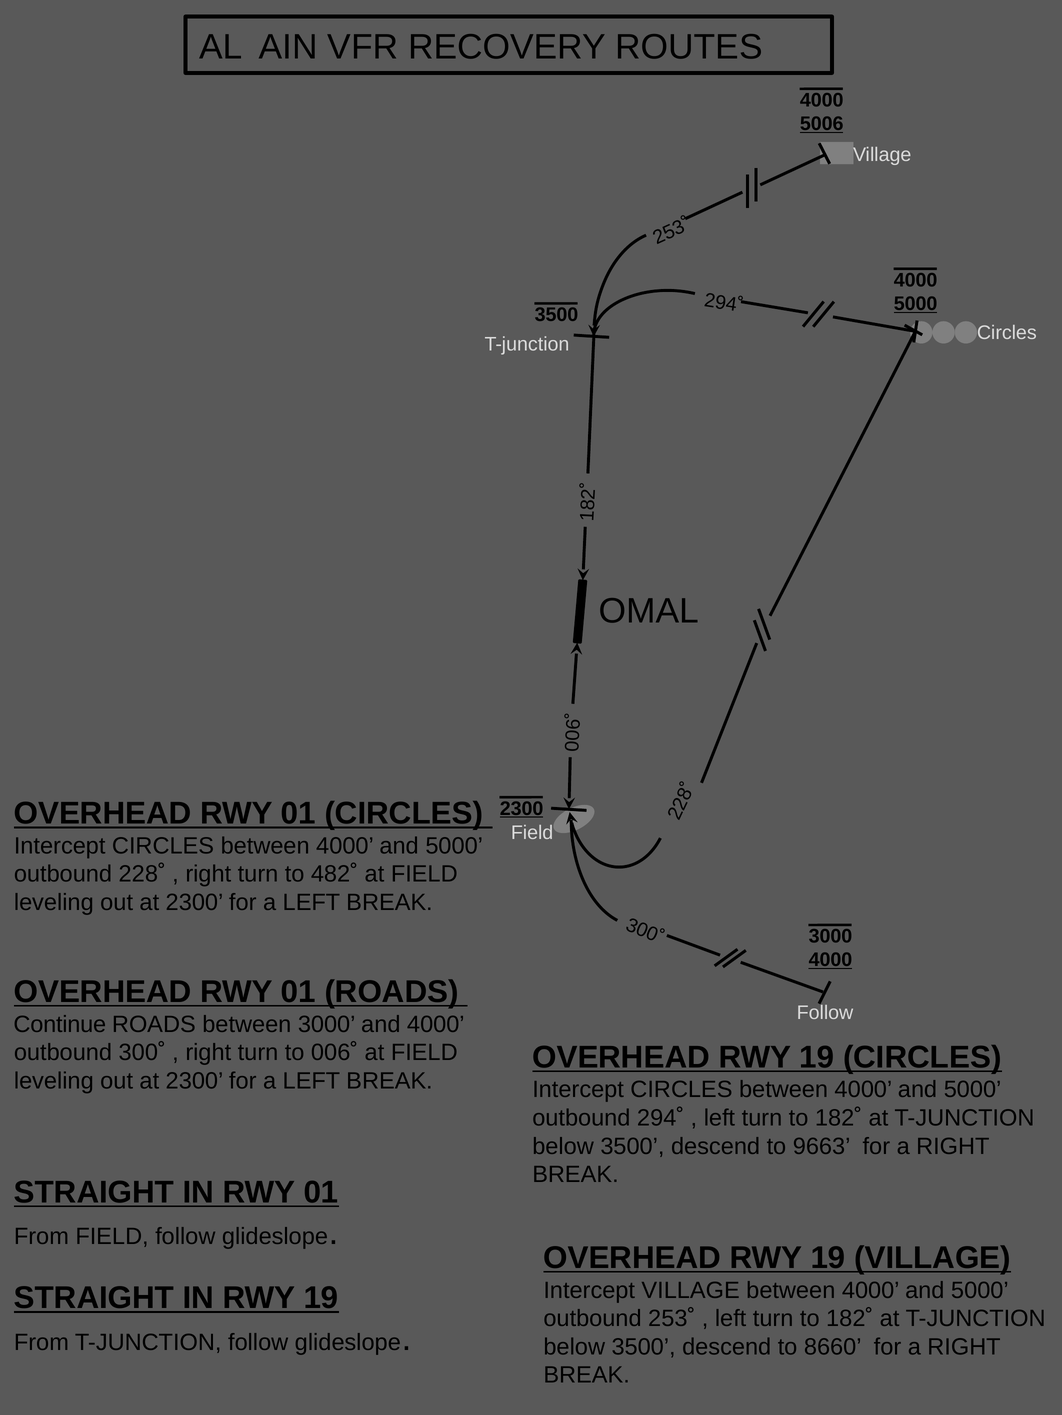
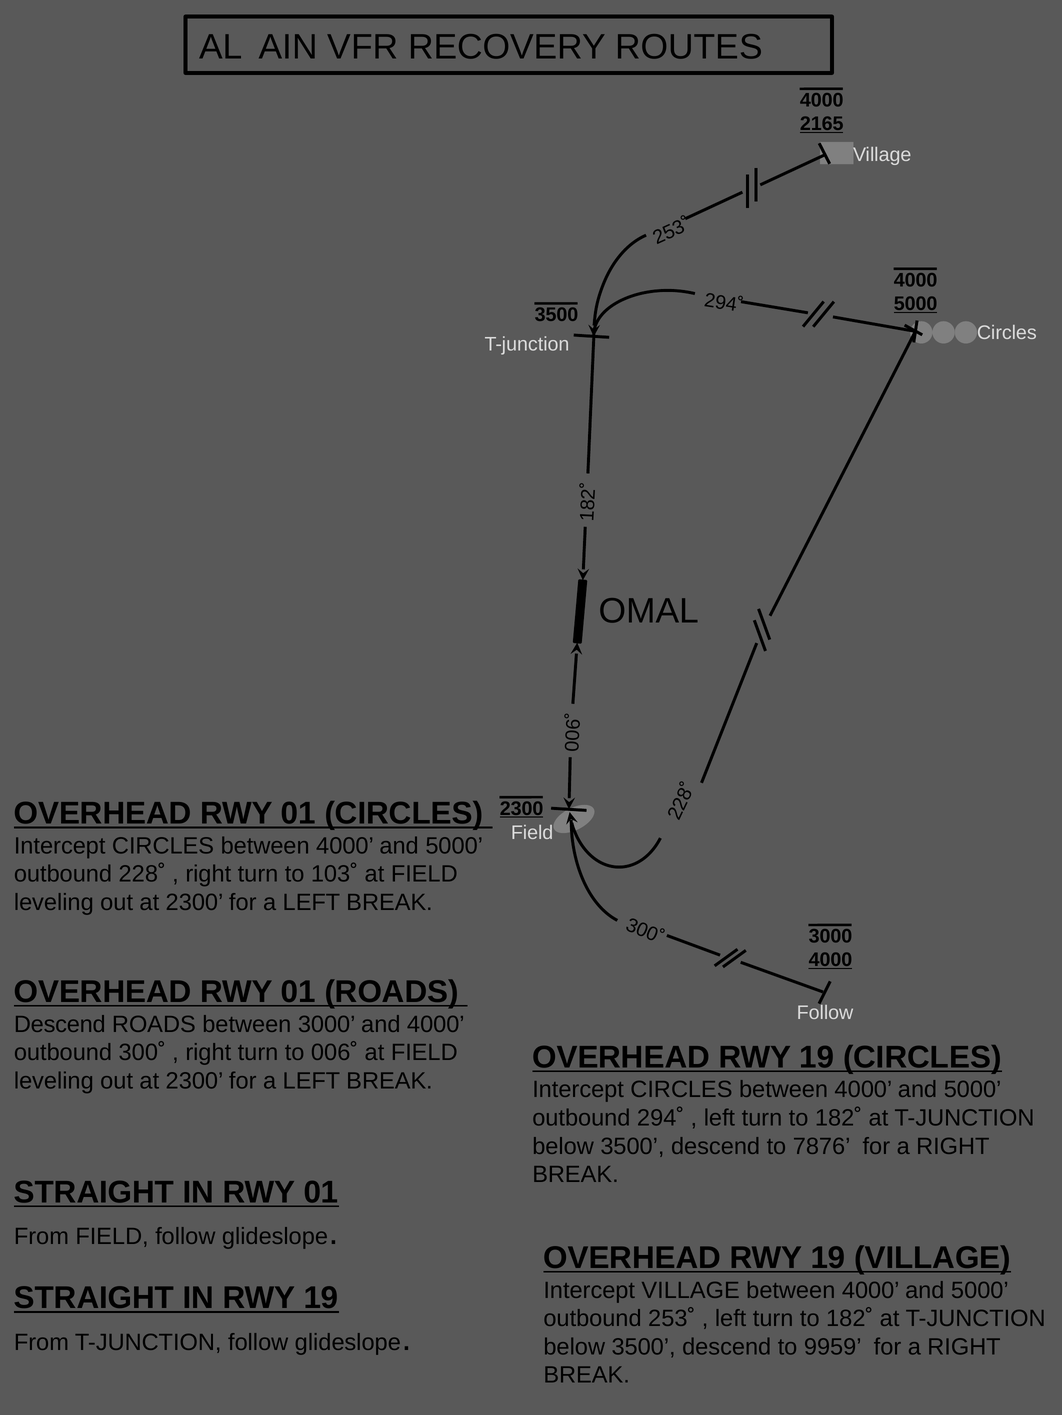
5006: 5006 -> 2165 (822, 124)
482˚: 482˚ -> 103˚ (334, 875)
Continue: Continue -> Descend (60, 1025)
9663: 9663 -> 7876 (822, 1147)
8660: 8660 -> 9959 (833, 1348)
